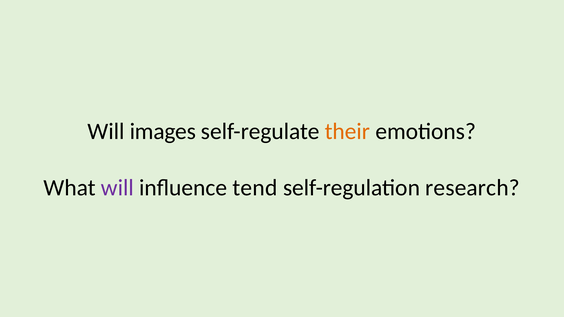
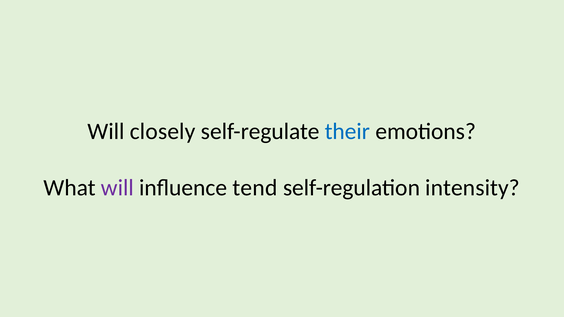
images: images -> closely (163, 132)
their colour: orange -> blue (347, 132)
research: research -> intensity (473, 188)
